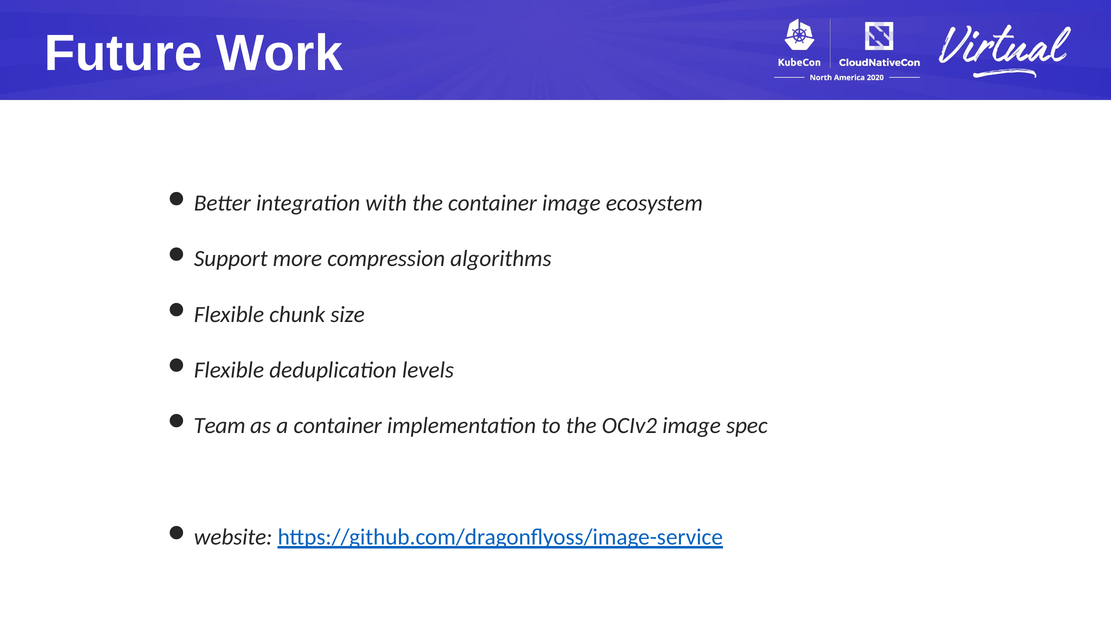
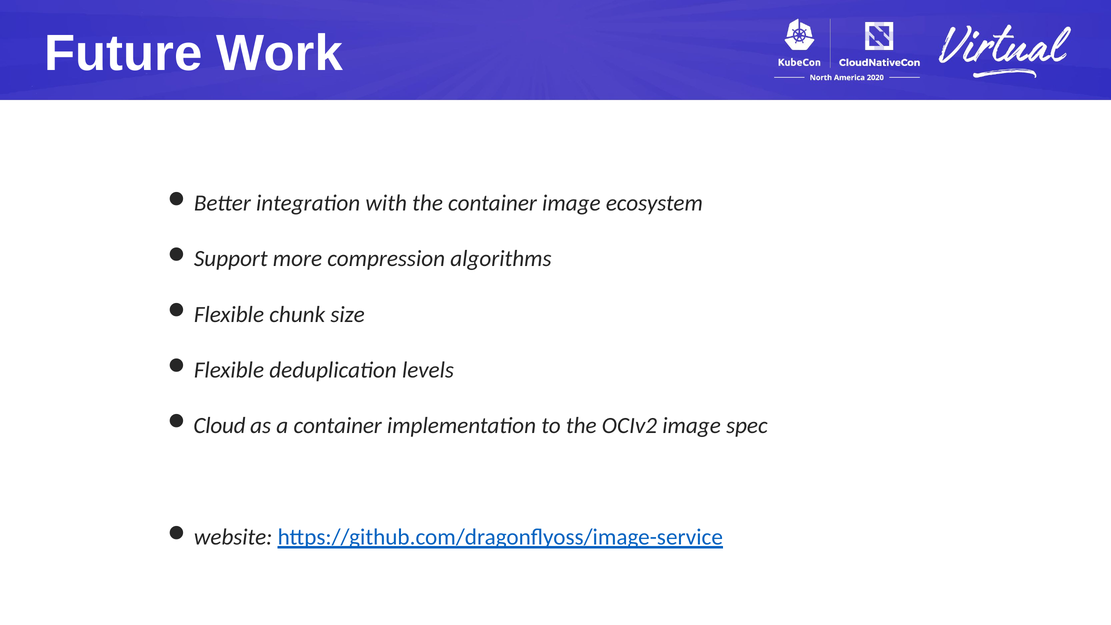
Team: Team -> Cloud (220, 426)
